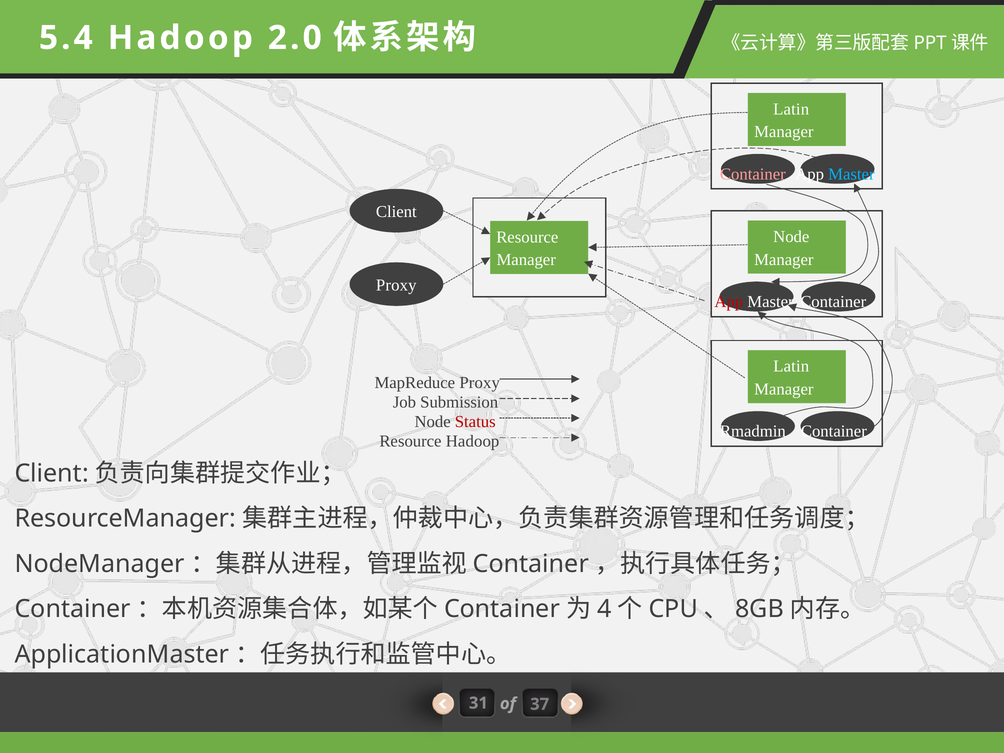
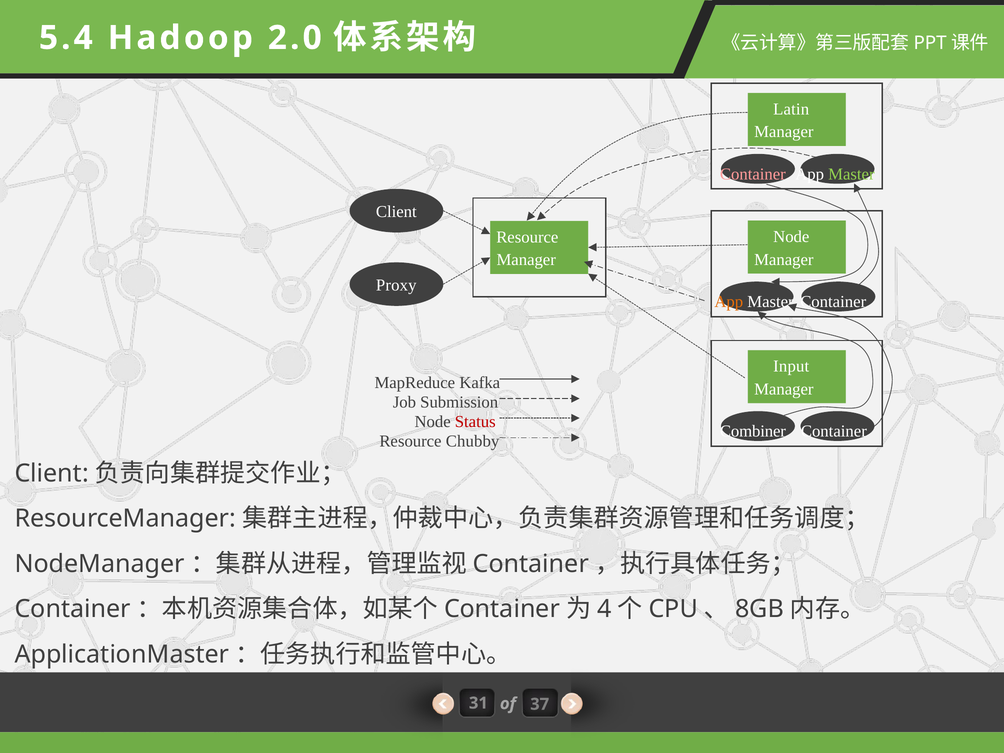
Master colour: light blue -> light green (851, 174)
App colour: red -> orange (729, 302)
Latin: Latin -> Input (791, 366)
MapReduce Proxy: Proxy -> Kafka (480, 383)
Rmadmin: Rmadmin -> Combiner (753, 431)
Resource Hadoop: Hadoop -> Chubby (473, 441)
